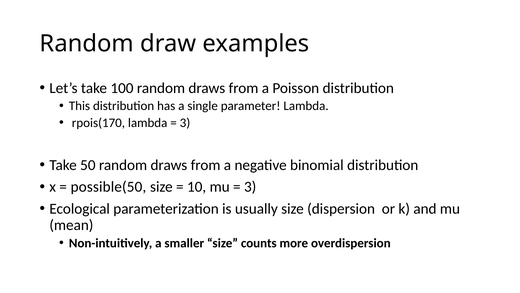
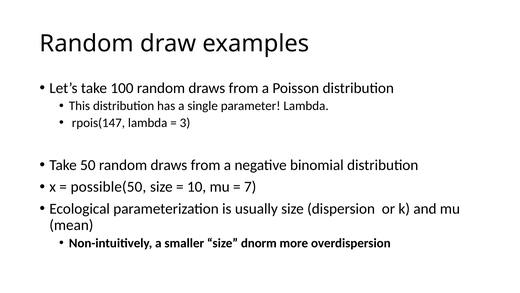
rpois(170: rpois(170 -> rpois(147 (98, 123)
3: 3 -> 7 (250, 187)
counts: counts -> dnorm (259, 243)
